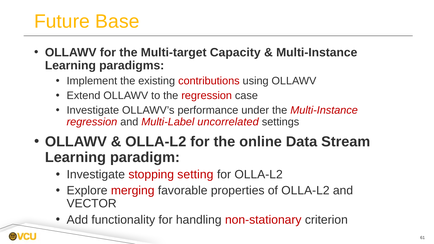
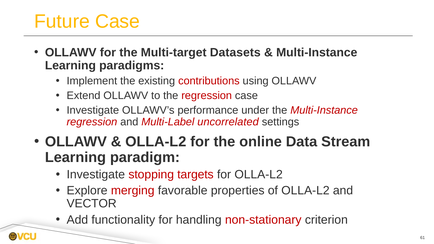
Future Base: Base -> Case (118, 21)
Capacity: Capacity -> Datasets (235, 53)
setting: setting -> targets (195, 175)
